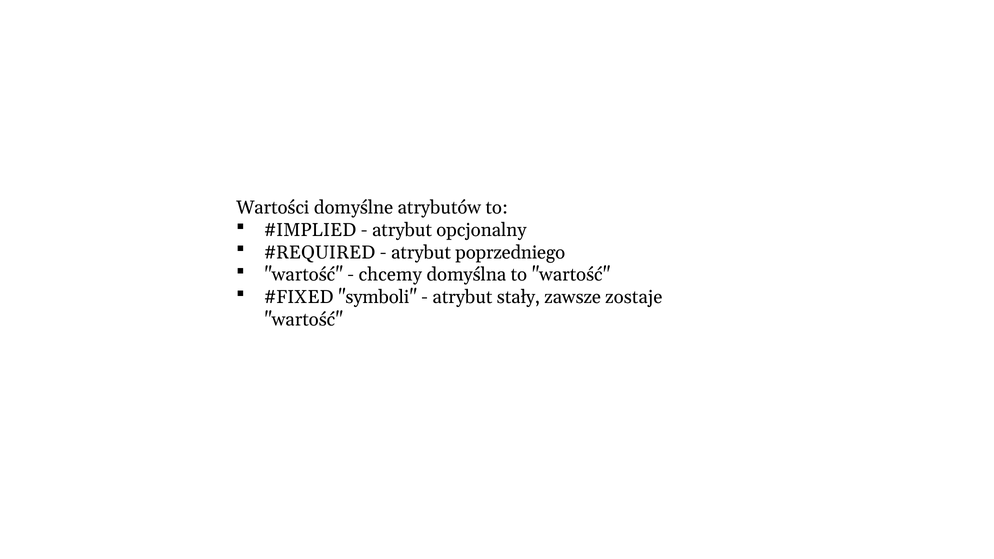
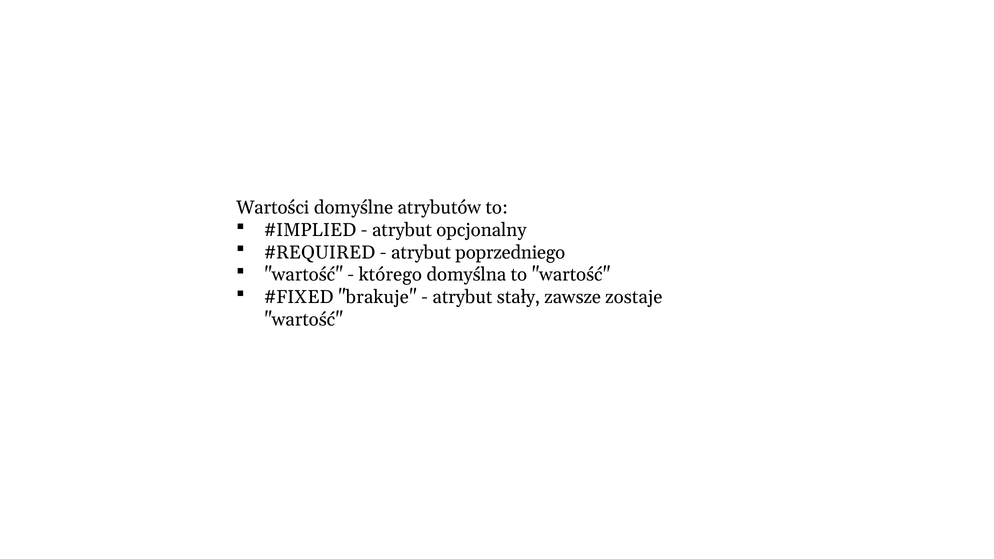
chcemy: chcemy -> którego (390, 275)
symboli: symboli -> brakuje (377, 297)
